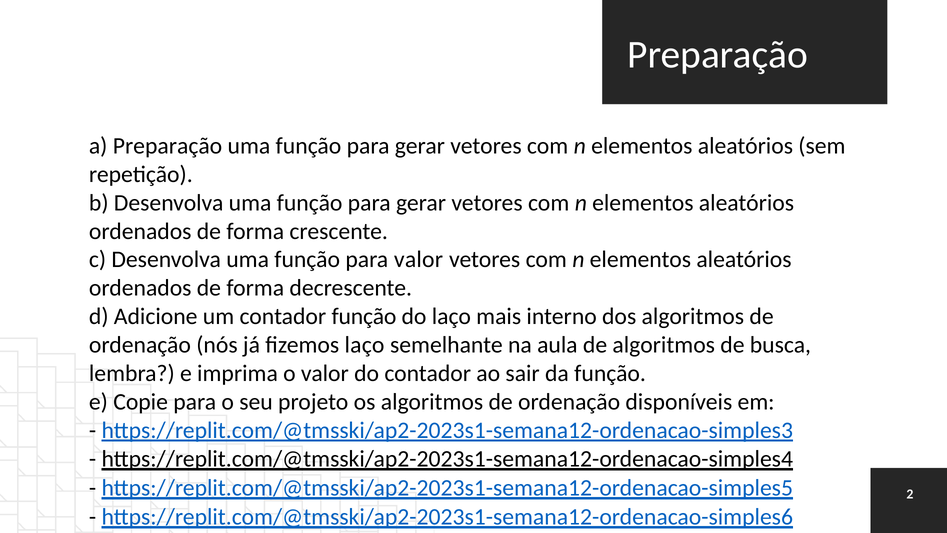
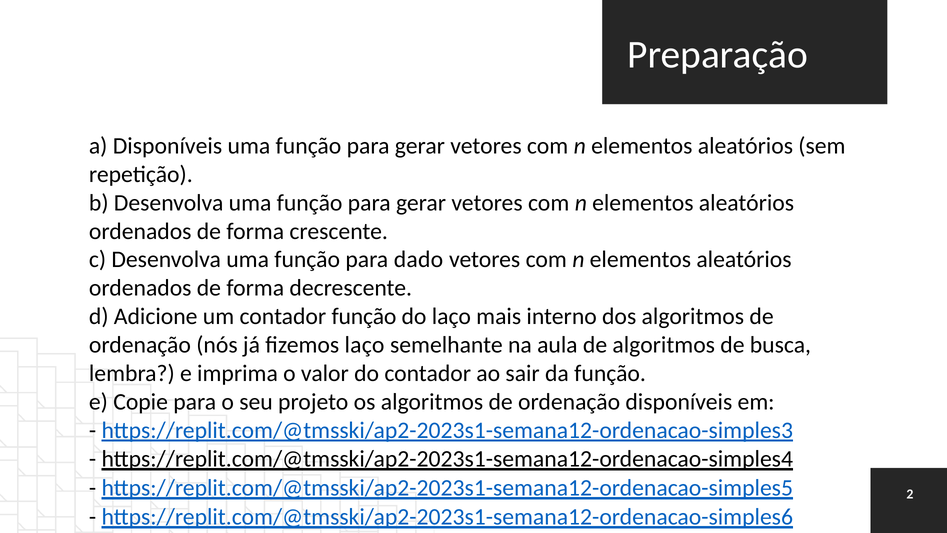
a Preparação: Preparação -> Disponíveis (167, 146)
para valor: valor -> dado (419, 260)
